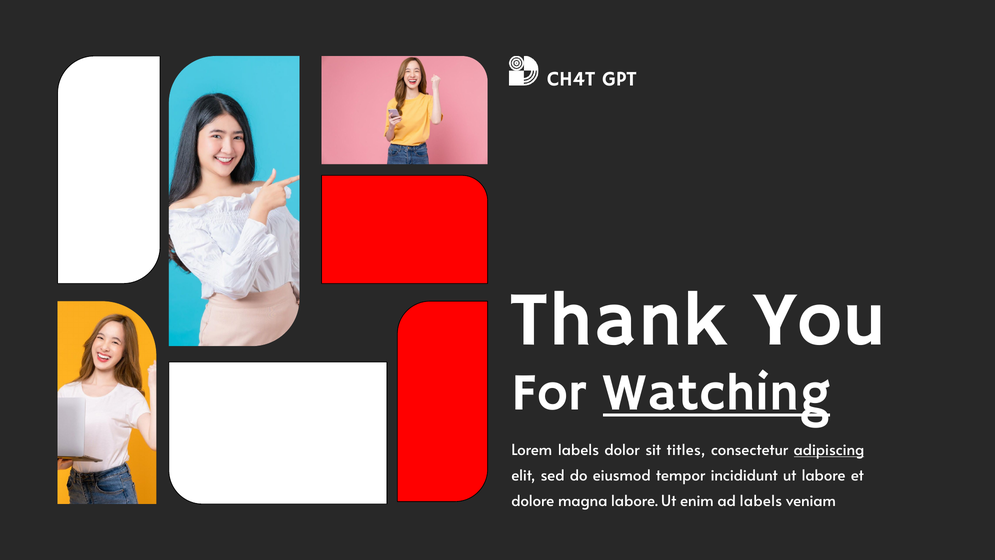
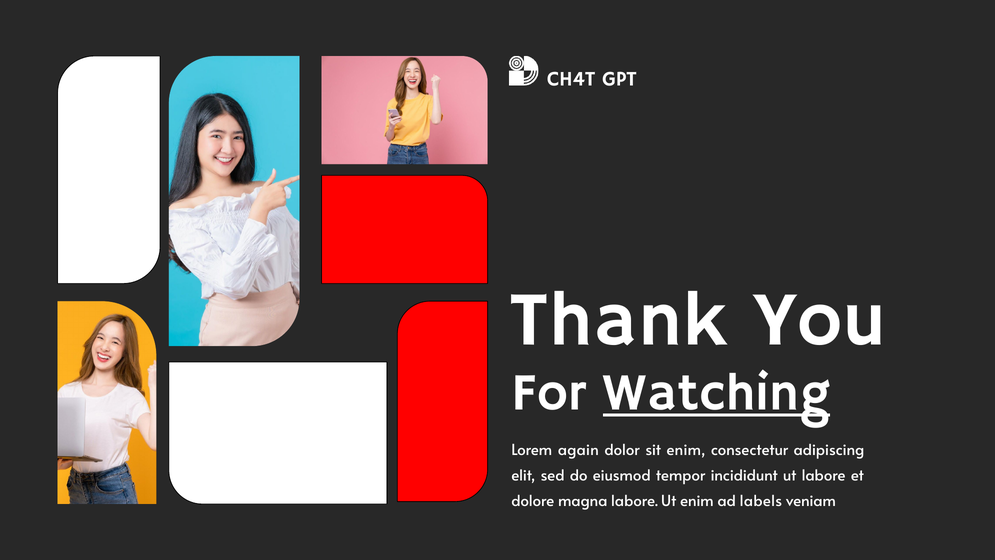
Lorem labels: labels -> again (578, 450)
sit titles: titles -> enim (686, 450)
adipiscing underline: present -> none (829, 450)
